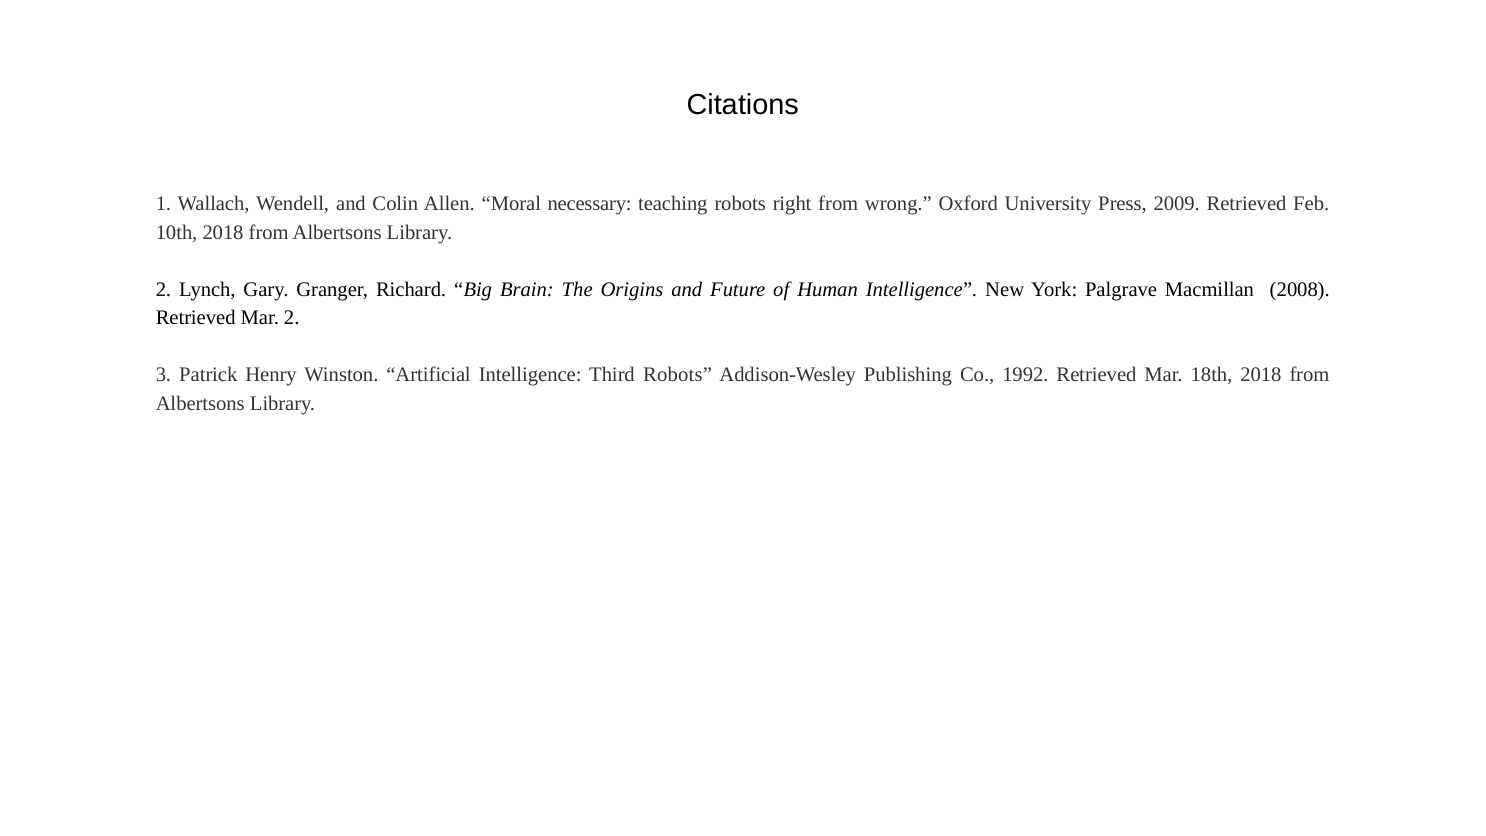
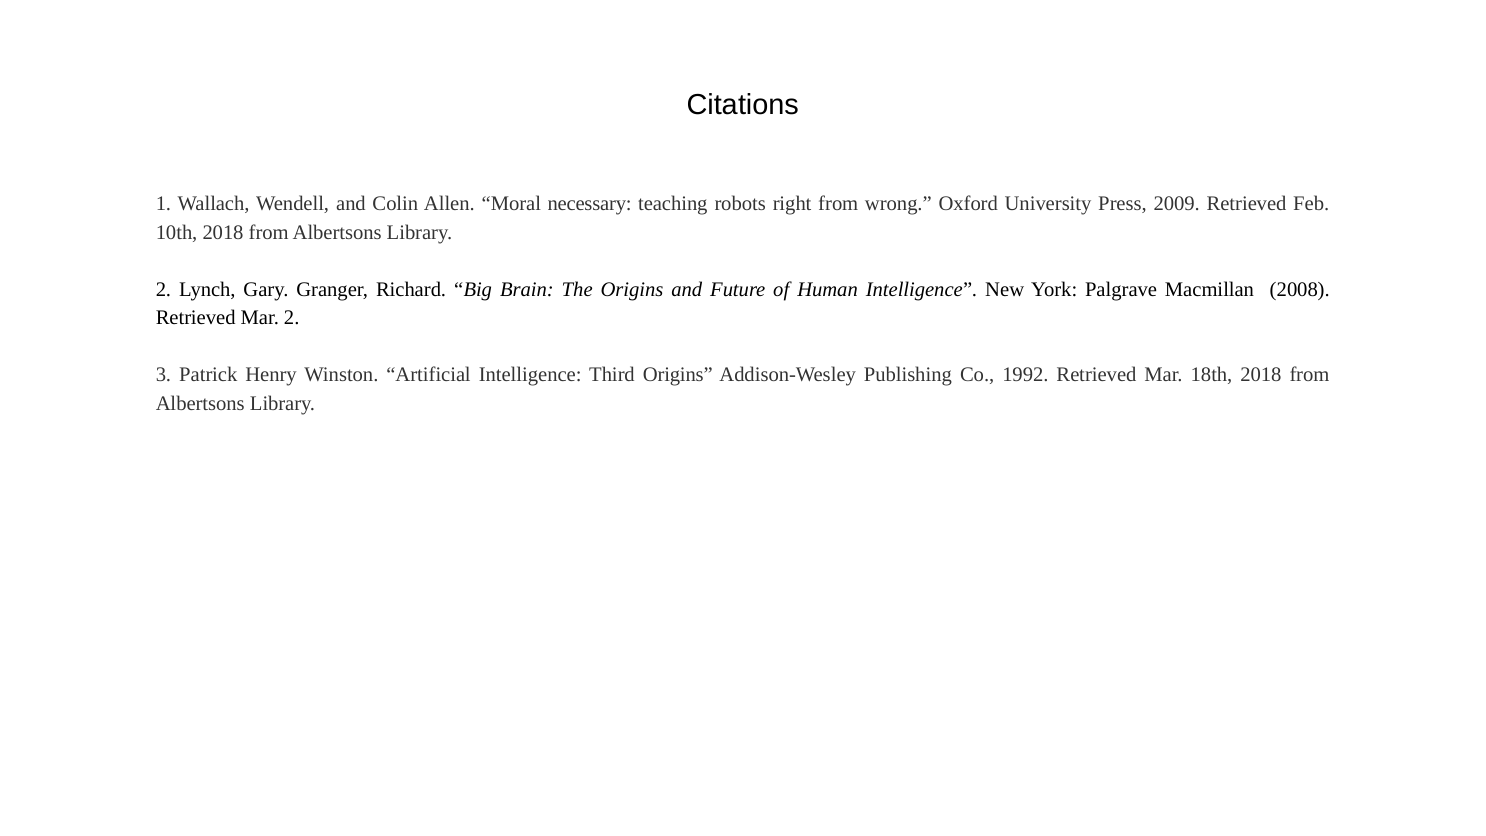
Third Robots: Robots -> Origins (678, 375)
